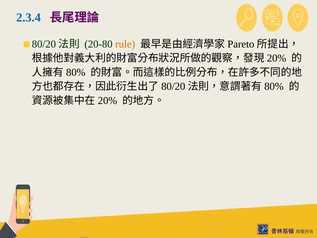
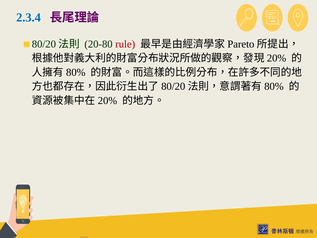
rule colour: orange -> red (125, 44)
